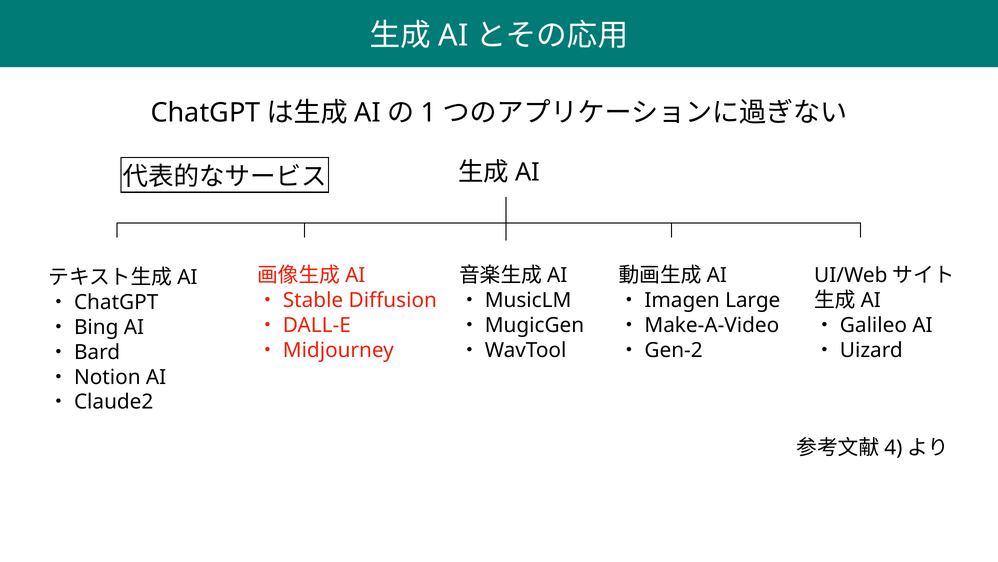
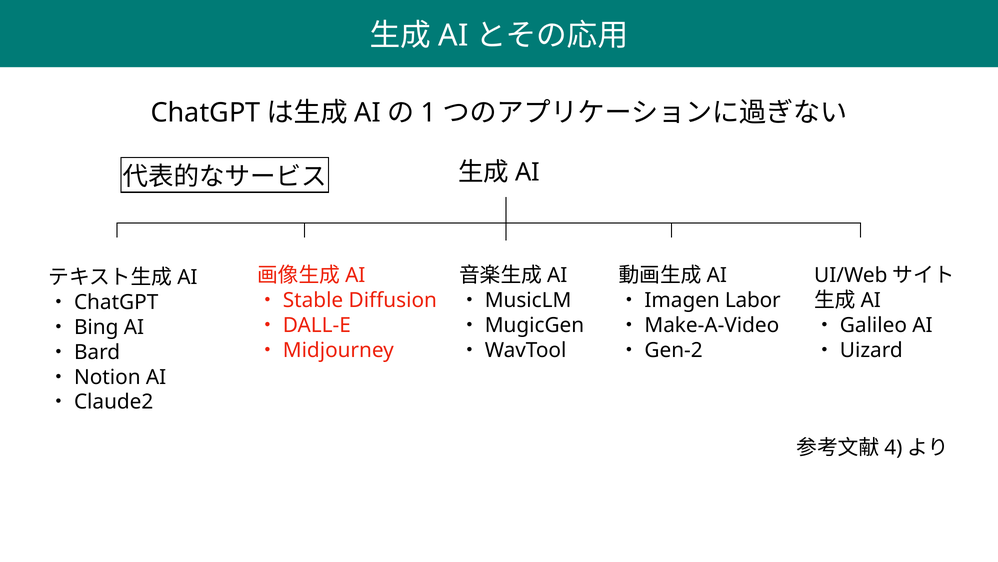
Large: Large -> Labor (753, 300)
